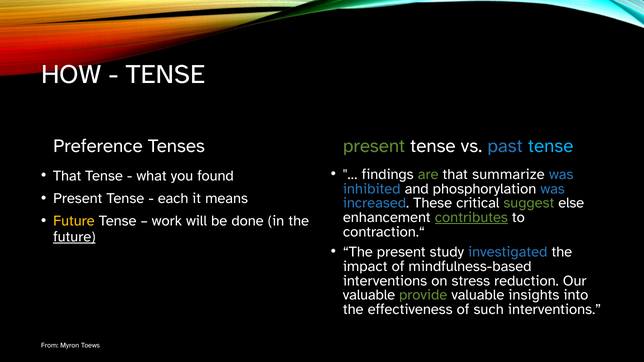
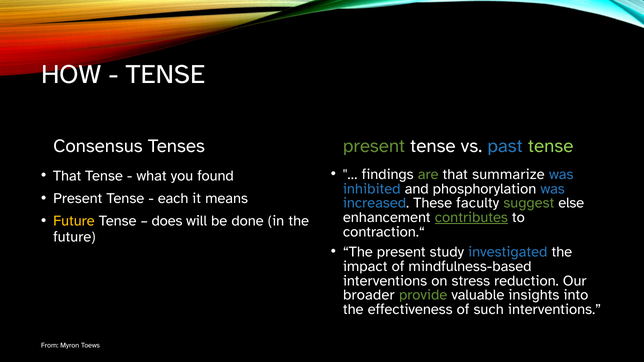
Preference: Preference -> Consensus (98, 146)
tense colour: light blue -> light green (551, 146)
critical: critical -> faculty (478, 203)
work: work -> does (167, 221)
future underline: present -> none (74, 237)
valuable: valuable -> broader (369, 295)
